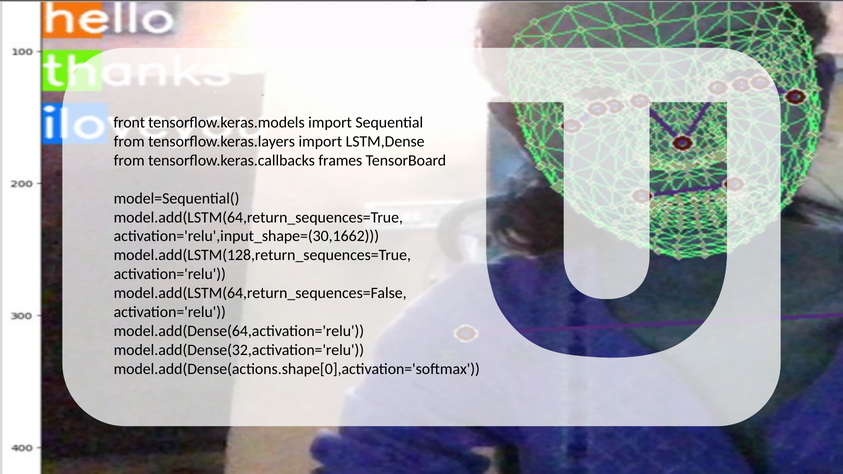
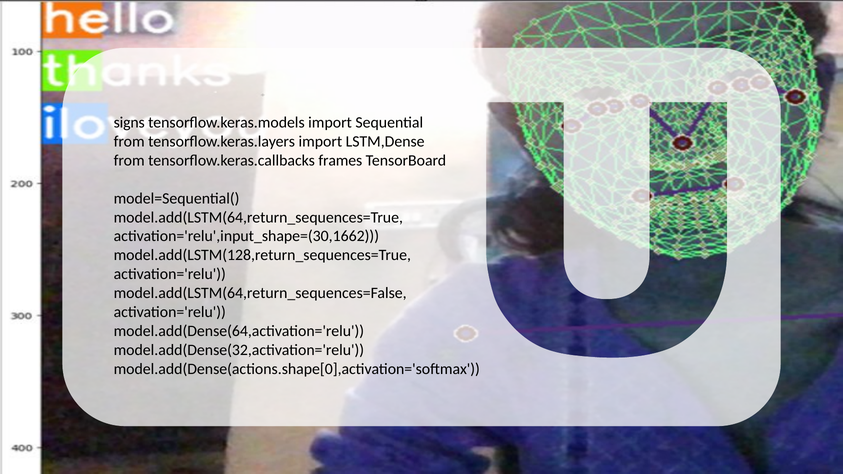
front: front -> signs (129, 123)
